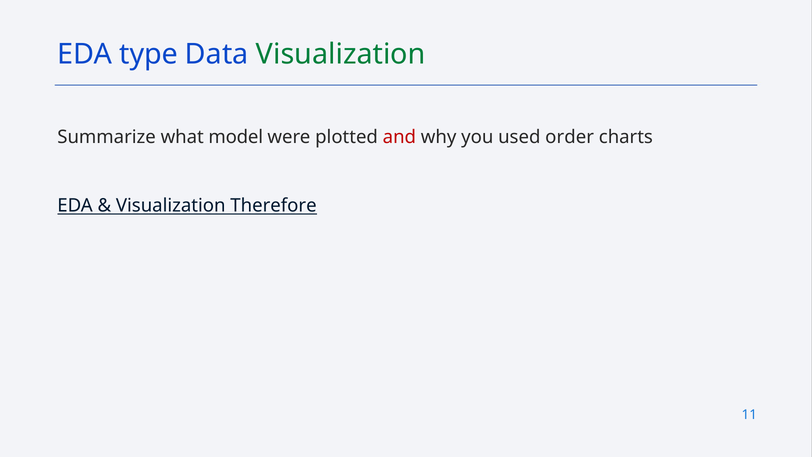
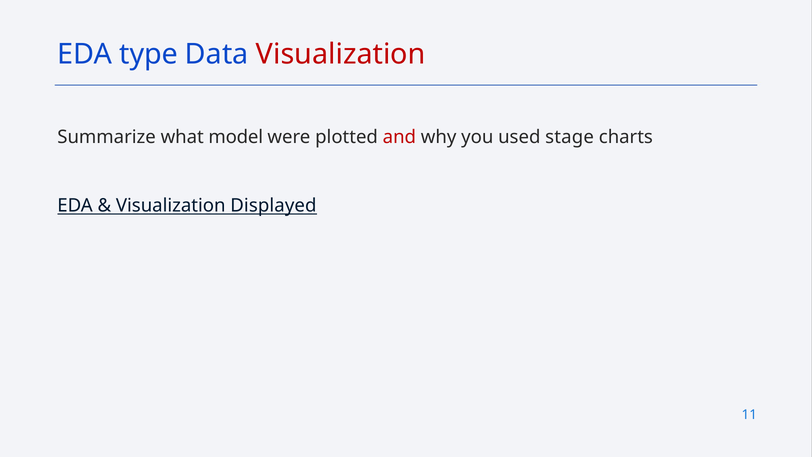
Visualization colour: green -> red (341, 54)
order: order -> stage (570, 137)
Therefore: Therefore -> Displayed (273, 205)
